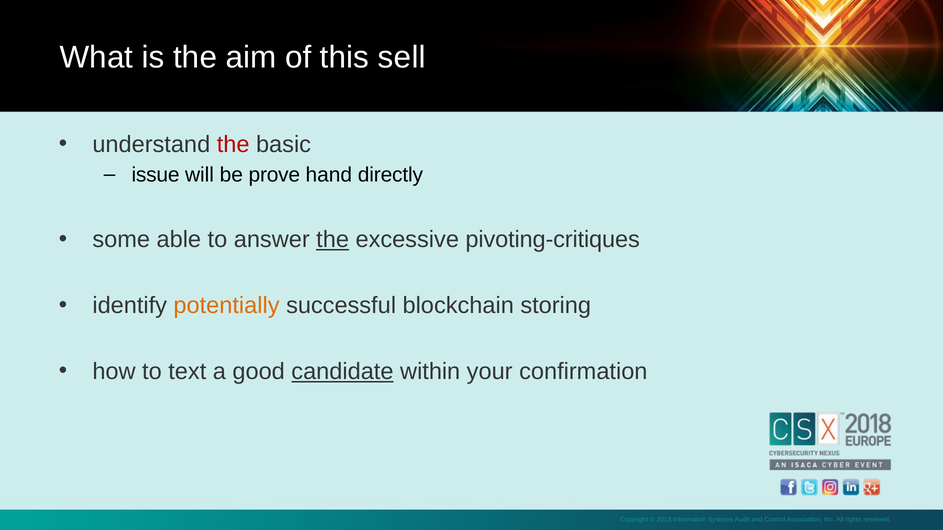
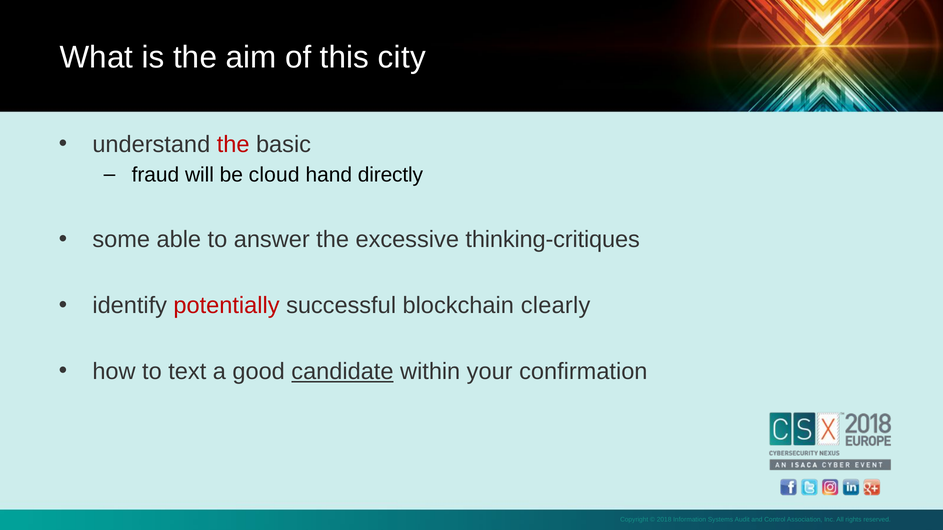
sell: sell -> city (402, 57)
issue: issue -> fraud (155, 175)
prove: prove -> cloud (274, 175)
the underline: present -> none (333, 240)
pivoting-critiques: pivoting-critiques -> thinking-critiques (553, 240)
potentially colour: orange -> red (227, 306)
storing: storing -> clearly (556, 306)
